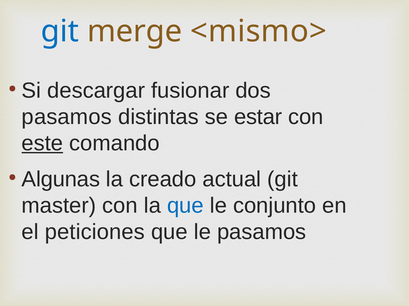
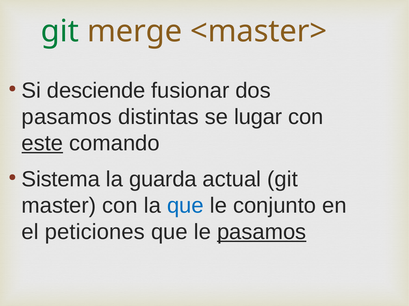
git colour: blue -> green (60, 31)
<mismo>: <mismo> -> <master> (259, 31)
descargar: descargar -> desciende (96, 91)
estar: estar -> lugar (258, 117)
Algunas: Algunas -> Sistema (61, 180)
creado: creado -> guarda (163, 180)
pasamos underline: none -> present (262, 232)
